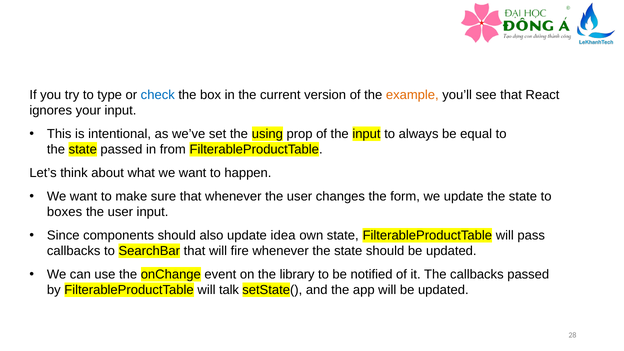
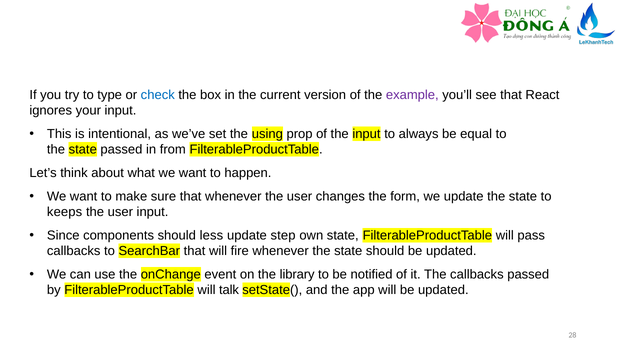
example colour: orange -> purple (412, 95)
boxes: boxes -> keeps (65, 212)
also: also -> less (211, 235)
idea: idea -> step (283, 235)
